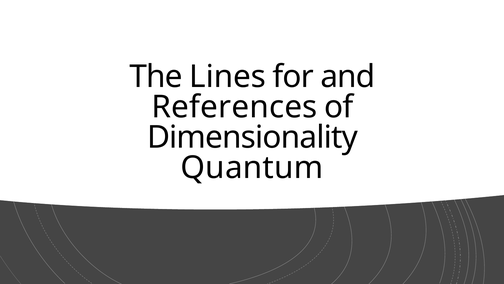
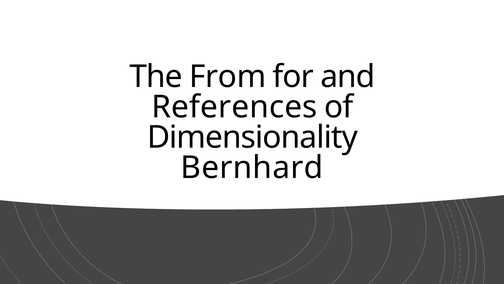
Lines: Lines -> From (228, 77)
Quantum: Quantum -> Bernhard (252, 167)
